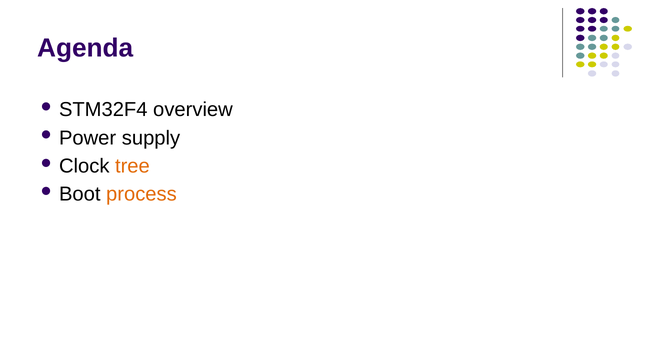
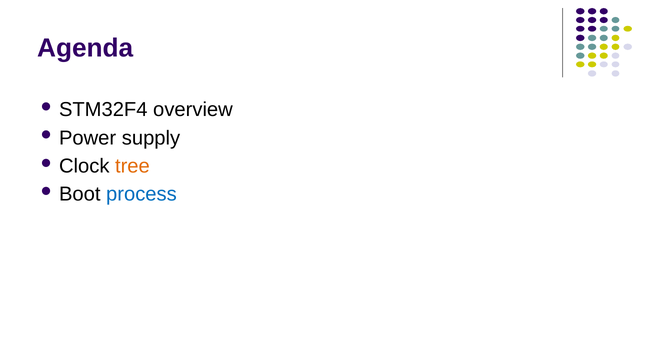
process colour: orange -> blue (141, 195)
